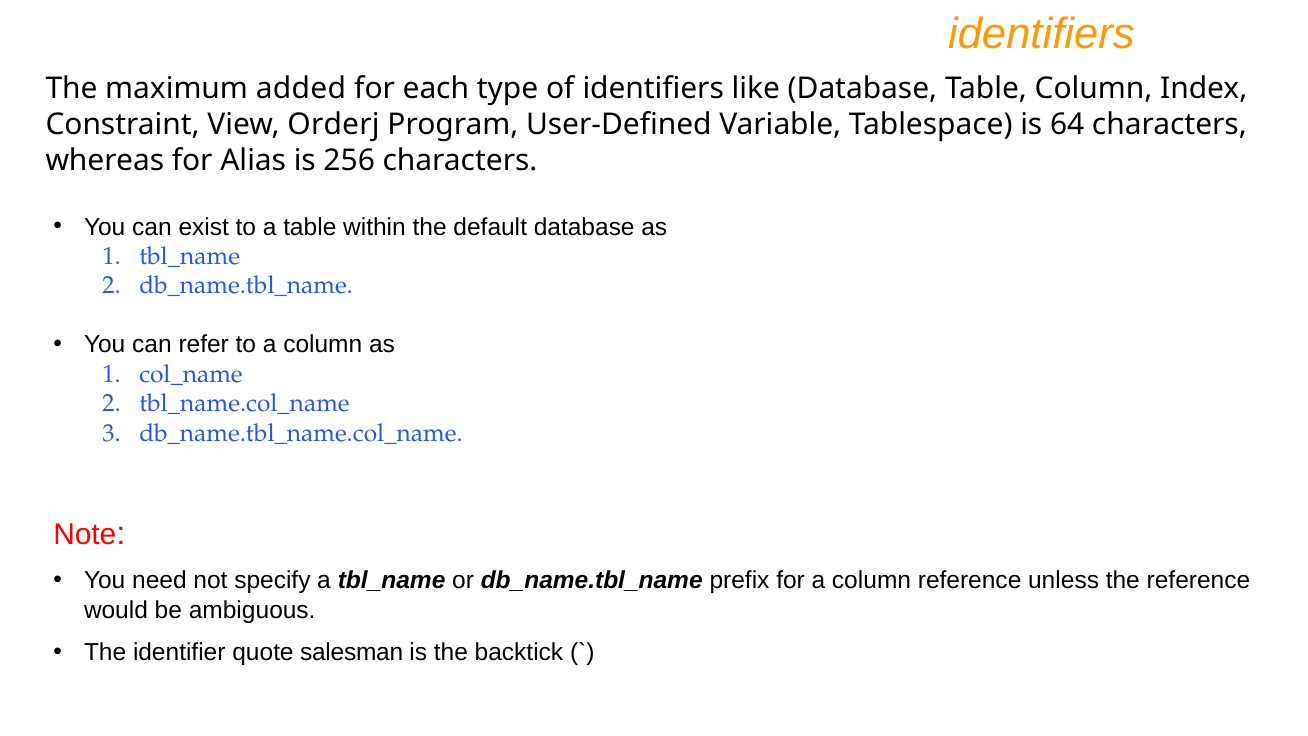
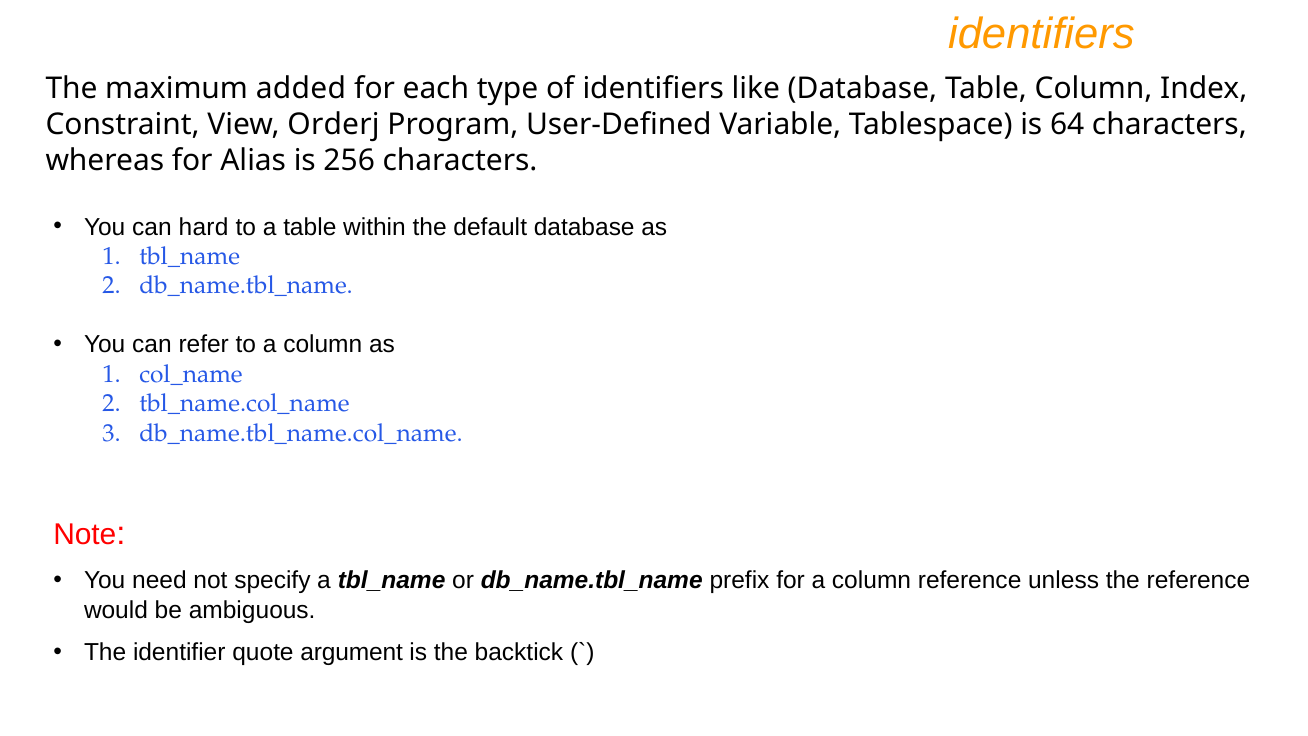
exist: exist -> hard (204, 227)
salesman: salesman -> argument (352, 652)
